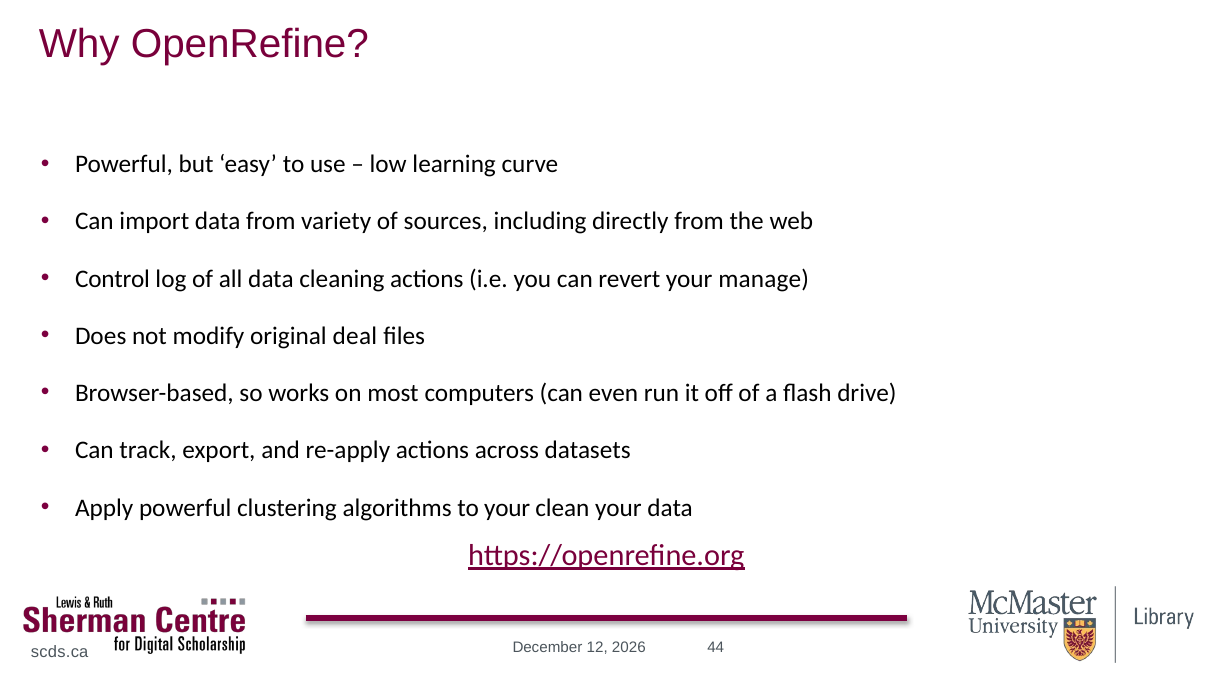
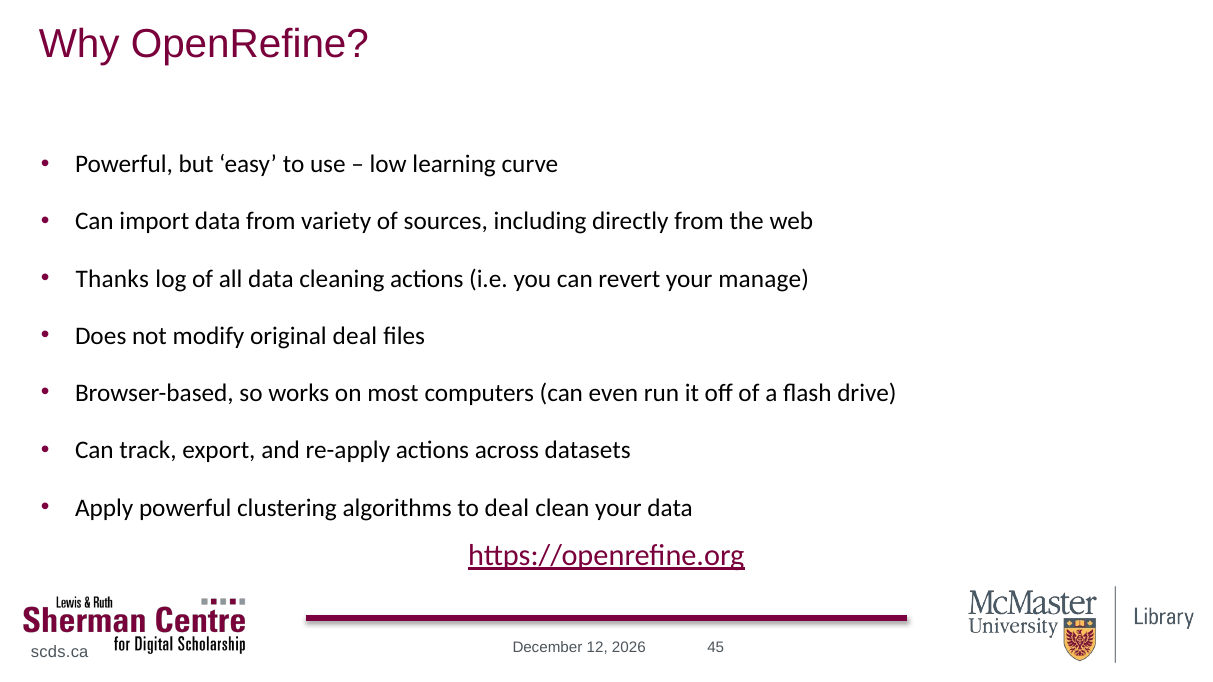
Control: Control -> Thanks (112, 279)
to your: your -> deal (507, 508)
44: 44 -> 45 (716, 648)
